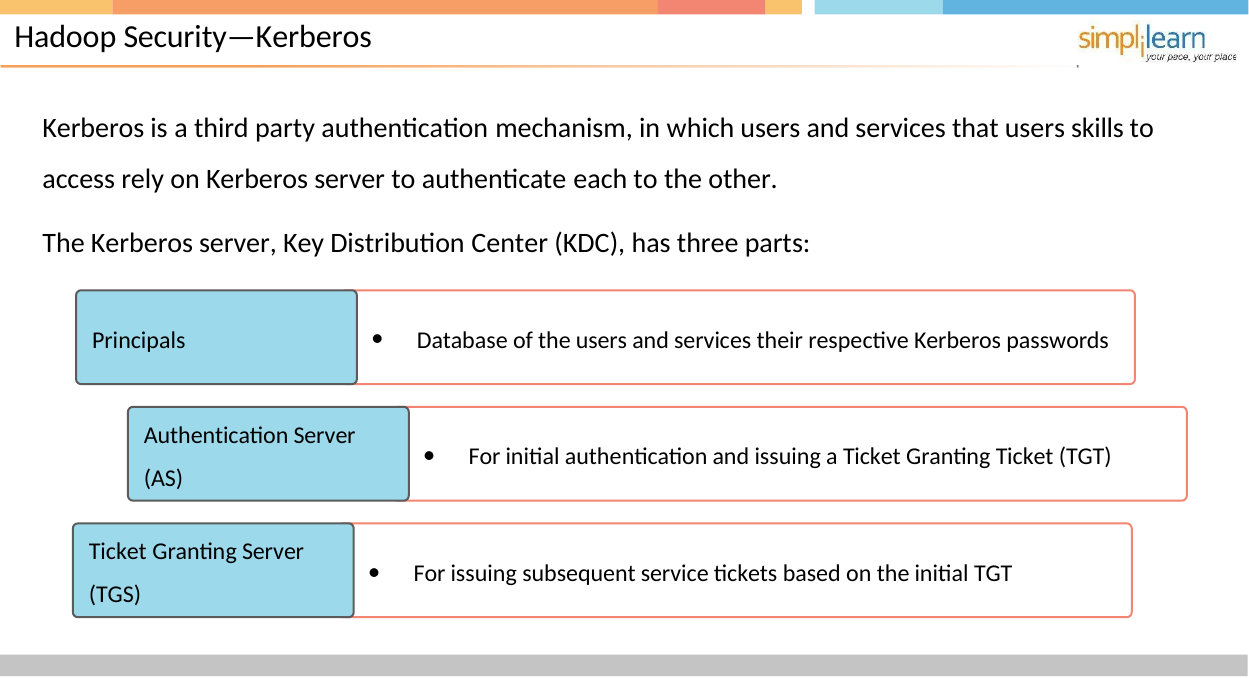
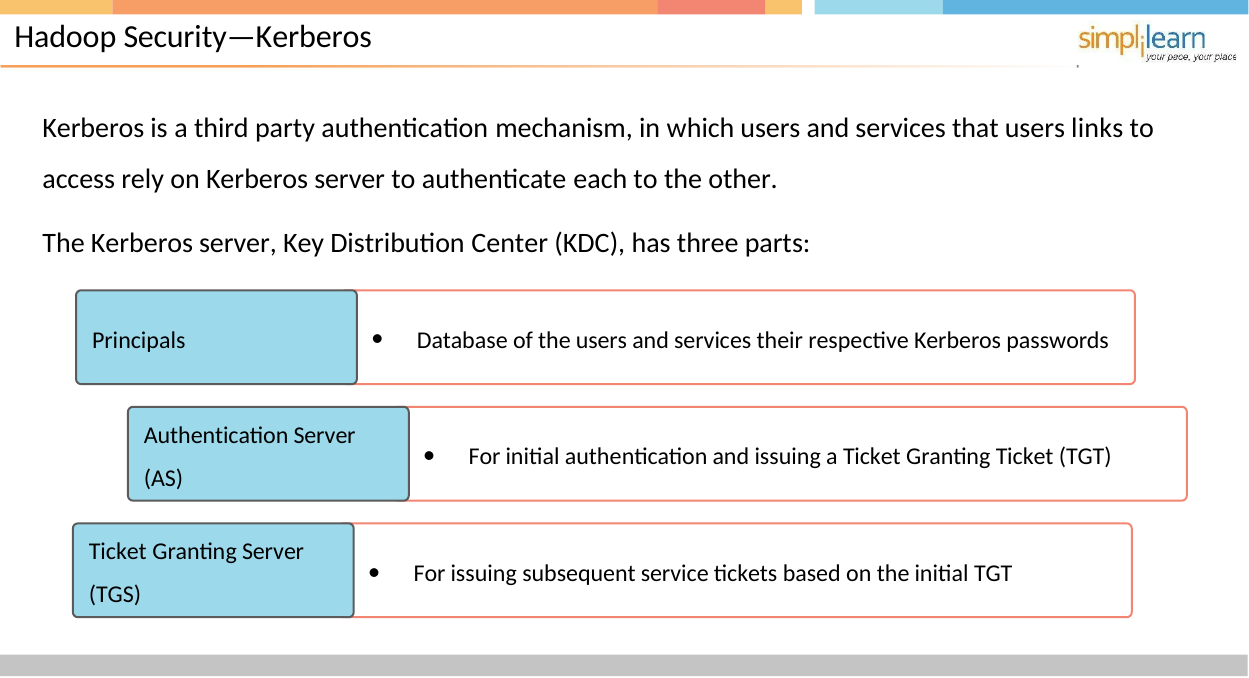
skills: skills -> links (1097, 129)
